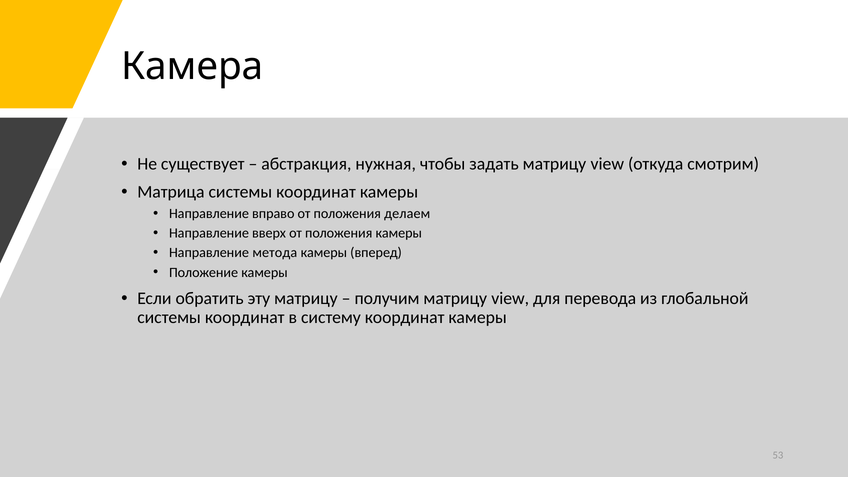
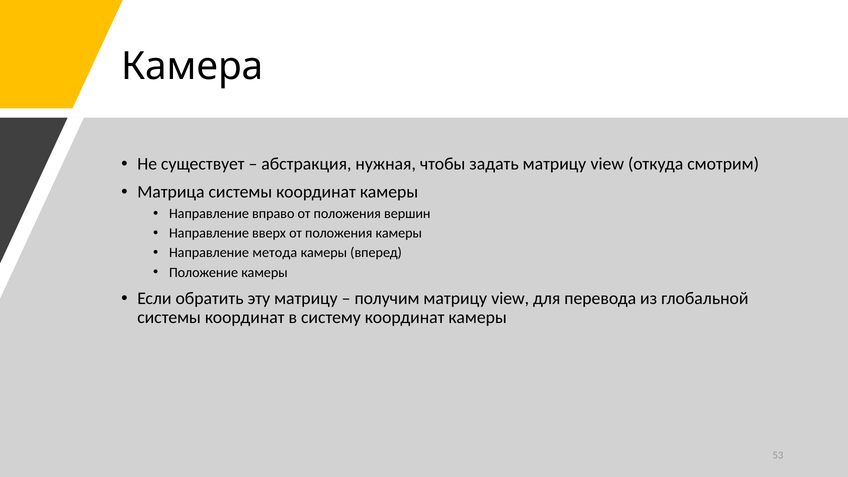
делаем: делаем -> вершин (407, 214)
